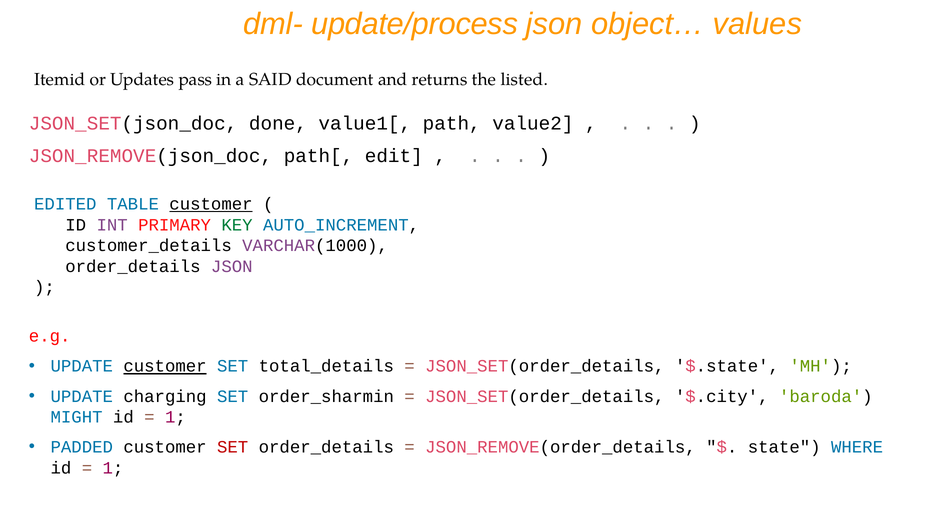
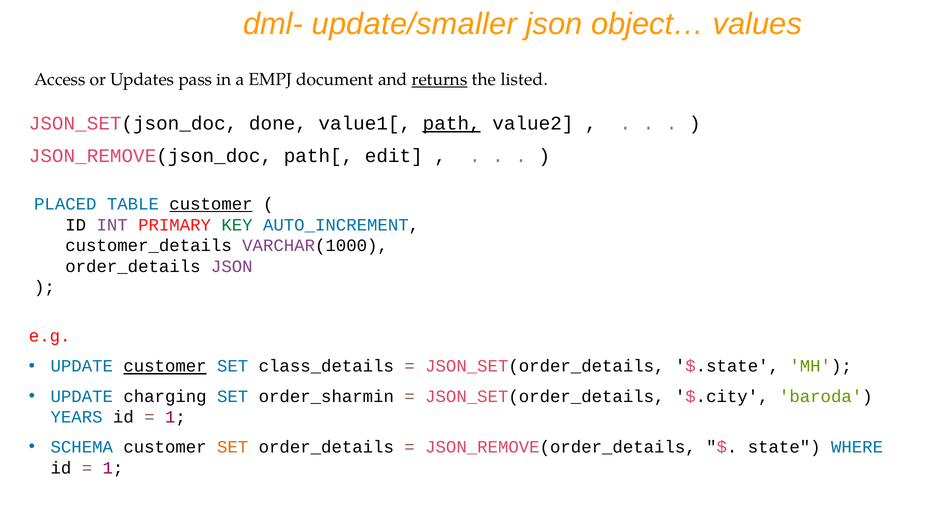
update/process: update/process -> update/smaller (414, 24)
Itemid: Itemid -> Access (60, 80)
SAID: SAID -> EMPJ (270, 80)
returns underline: none -> present (439, 80)
path underline: none -> present (452, 123)
EDITED: EDITED -> PLACED (65, 204)
total_details: total_details -> class_details (326, 366)
MIGHT: MIGHT -> YEARS (77, 417)
PADDED: PADDED -> SCHEMA (82, 447)
SET colour: red -> orange (233, 447)
